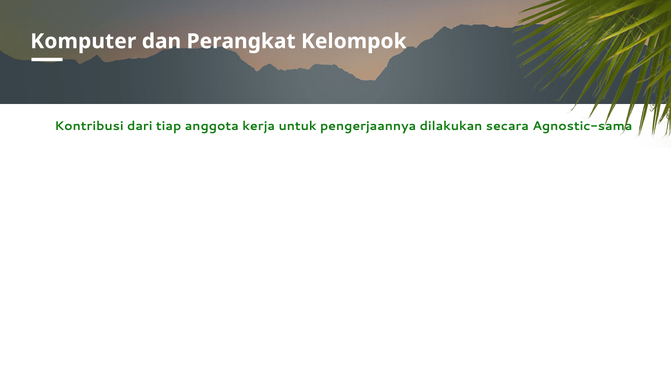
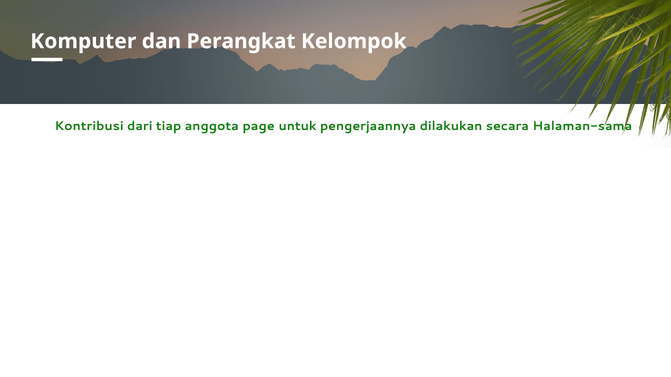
kerja: kerja -> page (259, 126)
Agnostic-sama: Agnostic-sama -> Halaman-sama (582, 126)
